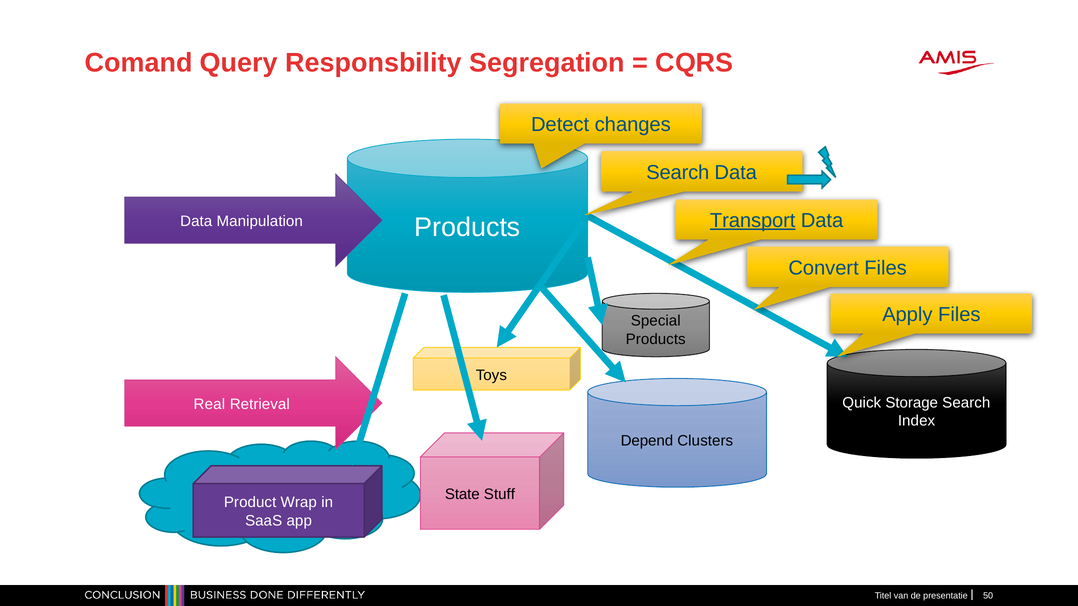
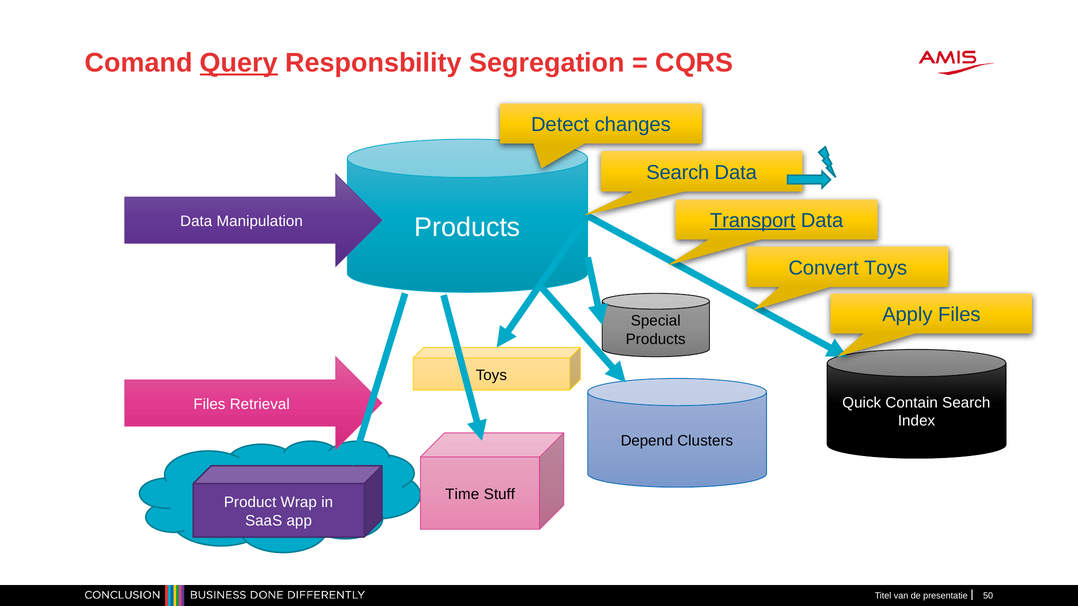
Query underline: none -> present (239, 63)
Convert Files: Files -> Toys (886, 268)
Storage: Storage -> Contain (912, 403)
Real: Real -> Files (209, 404)
State: State -> Time (462, 495)
